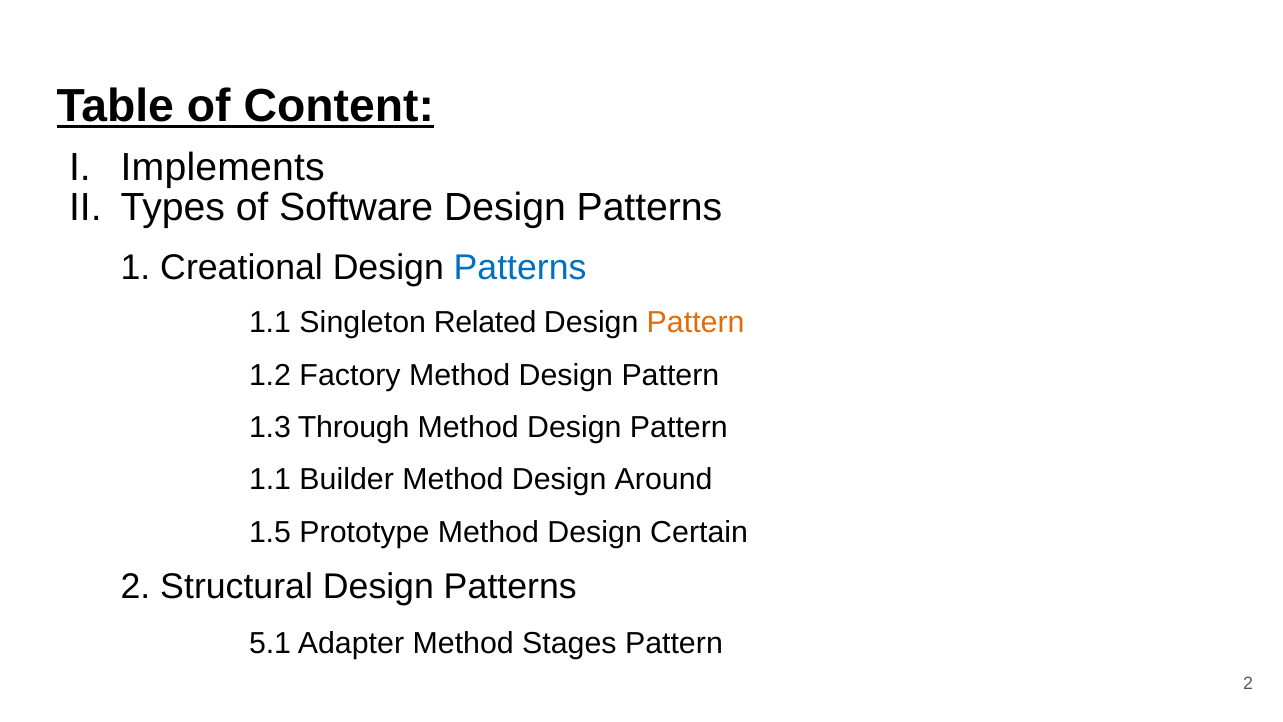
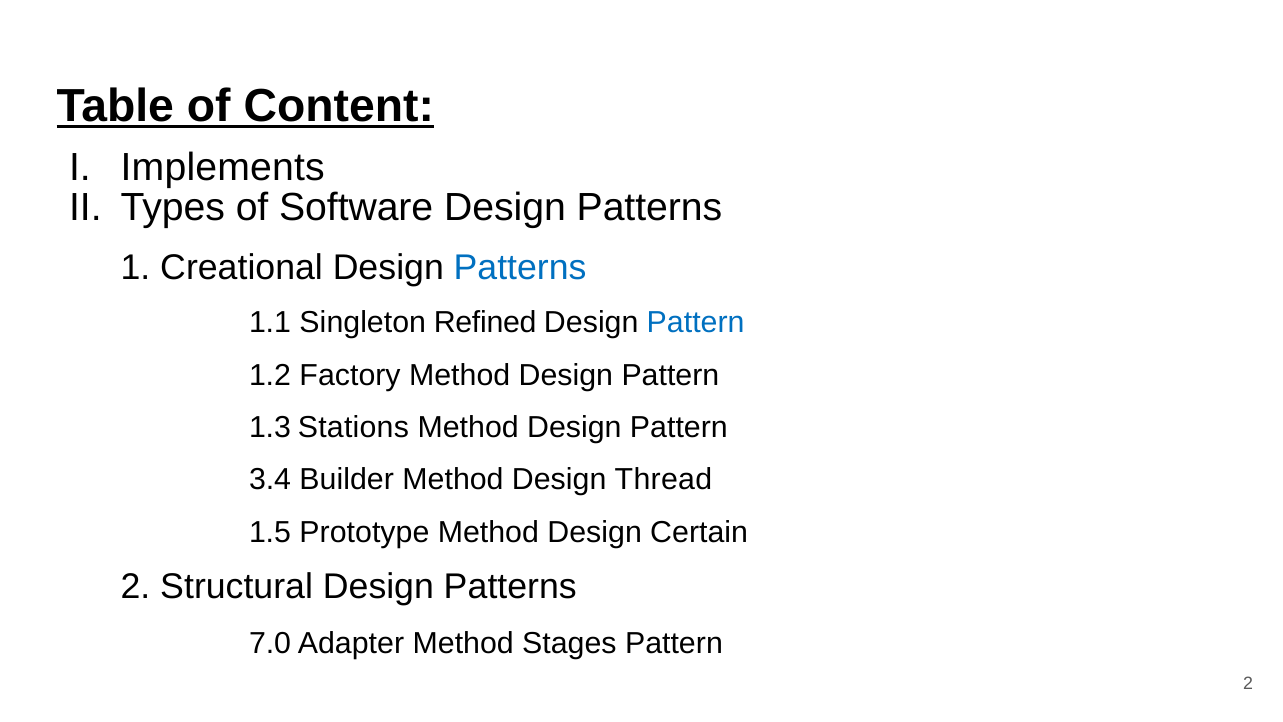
Related: Related -> Refined (485, 323)
Pattern colour: orange -> blue (696, 323)
Through: Through -> Stations (353, 427)
1.1: 1.1 -> 3.4 (270, 480)
Around: Around -> Thread (663, 480)
5.1: 5.1 -> 7.0 (270, 643)
